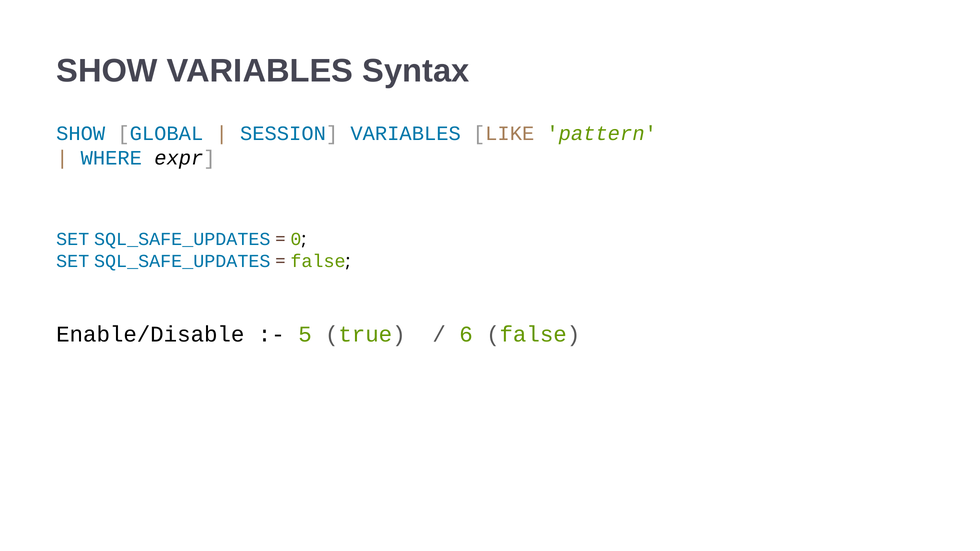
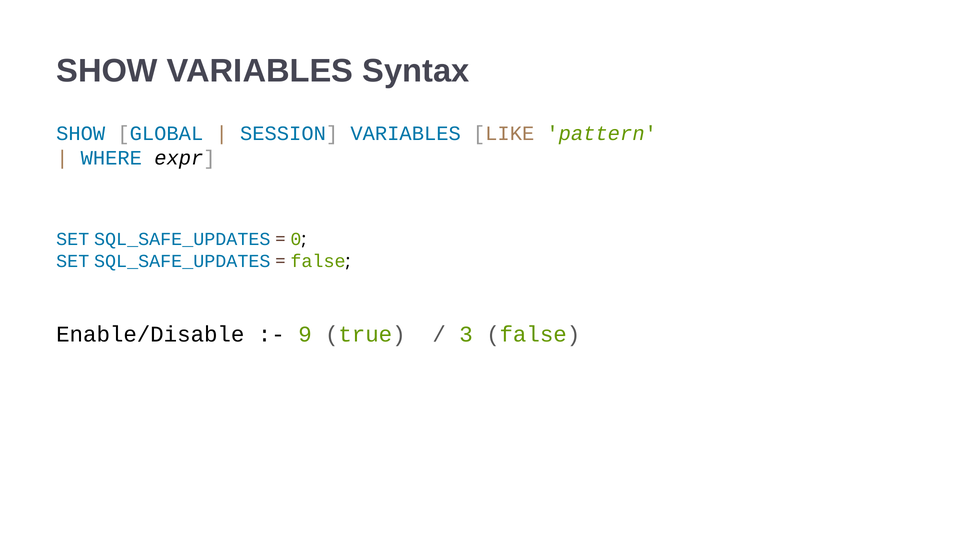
5: 5 -> 9 (305, 334)
6: 6 -> 3 (466, 334)
